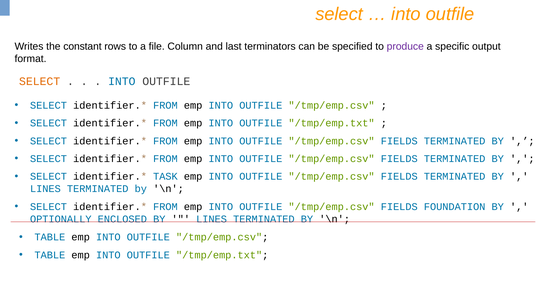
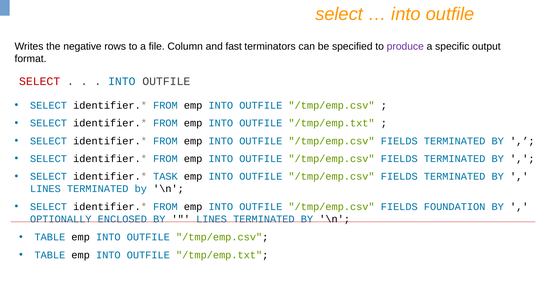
constant: constant -> negative (82, 46)
last: last -> fast (234, 46)
SELECT colour: orange -> red (40, 81)
